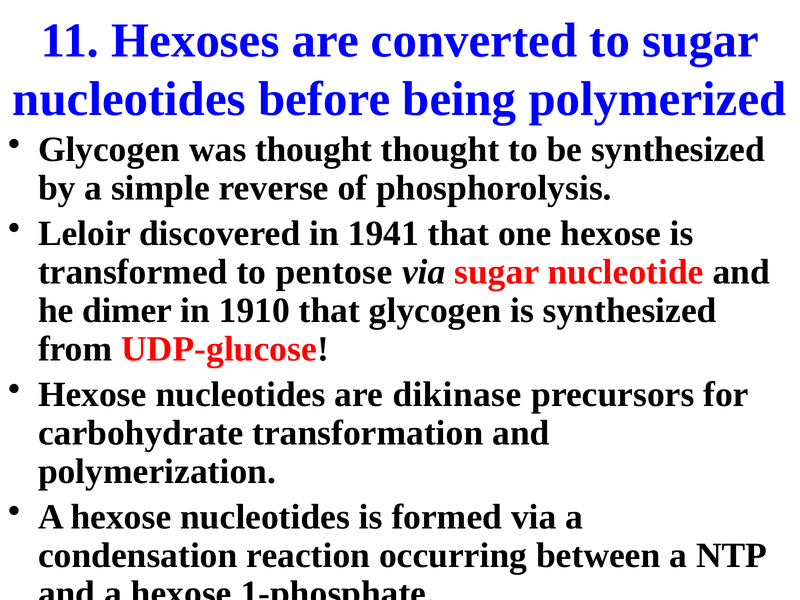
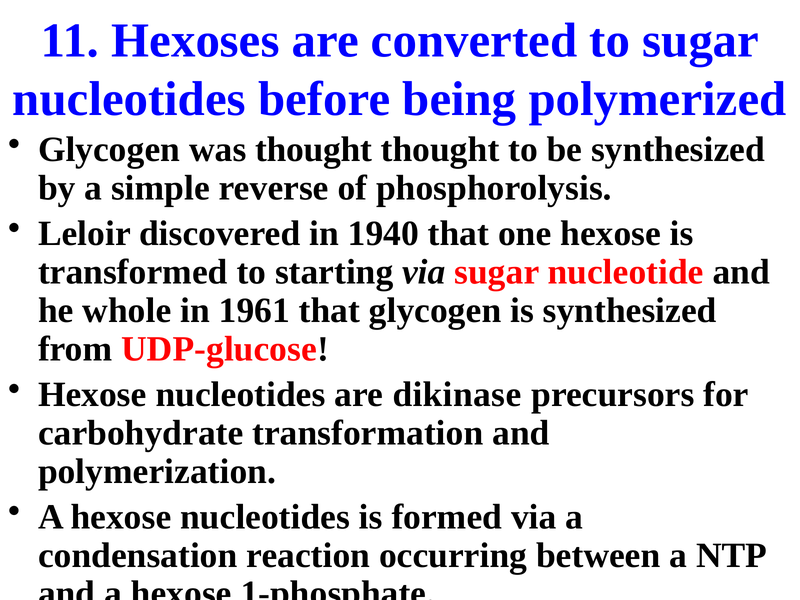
1941: 1941 -> 1940 (383, 234)
pentose: pentose -> starting (334, 272)
dimer: dimer -> whole (127, 311)
1910: 1910 -> 1961 (254, 311)
